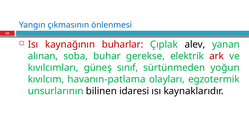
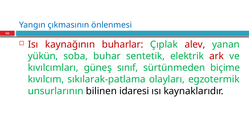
alev colour: black -> red (195, 45)
alınan: alınan -> yükün (43, 56)
gerekse: gerekse -> sentetik (145, 56)
yoğun: yoğun -> biçime (225, 68)
havanın-patlama: havanın-patlama -> sıkılarak-patlama (107, 79)
